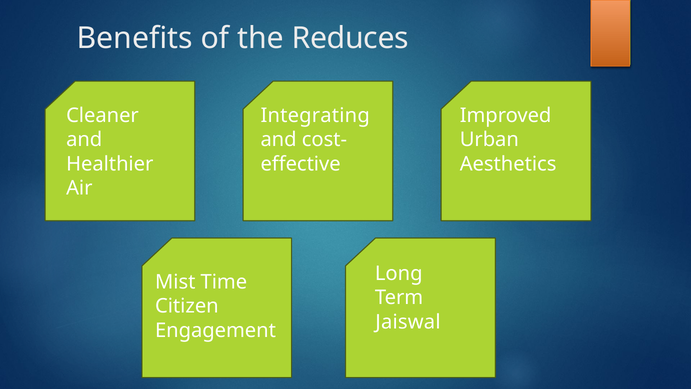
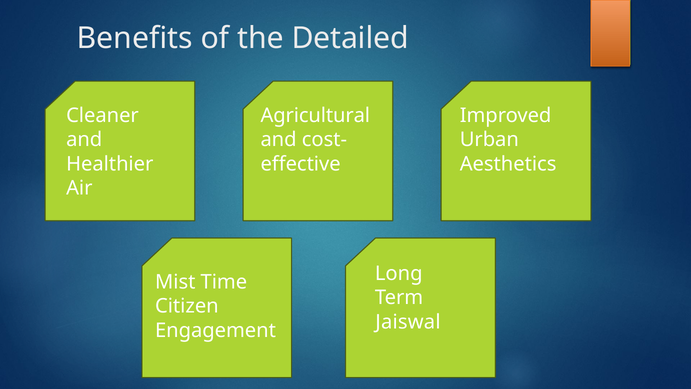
Reduces: Reduces -> Detailed (350, 38)
Integrating: Integrating -> Agricultural (315, 115)
